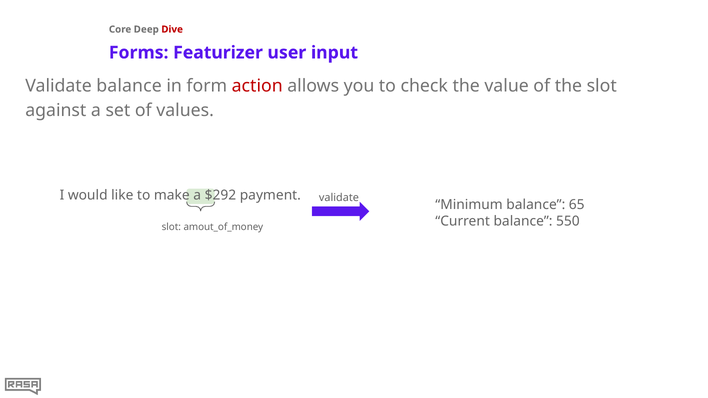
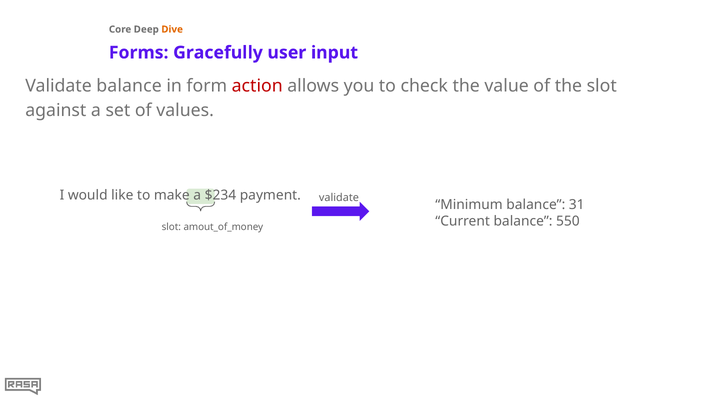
Dive colour: red -> orange (172, 29)
Featurizer: Featurizer -> Gracefully (218, 53)
$292: $292 -> $234 (220, 195)
65: 65 -> 31 (577, 205)
